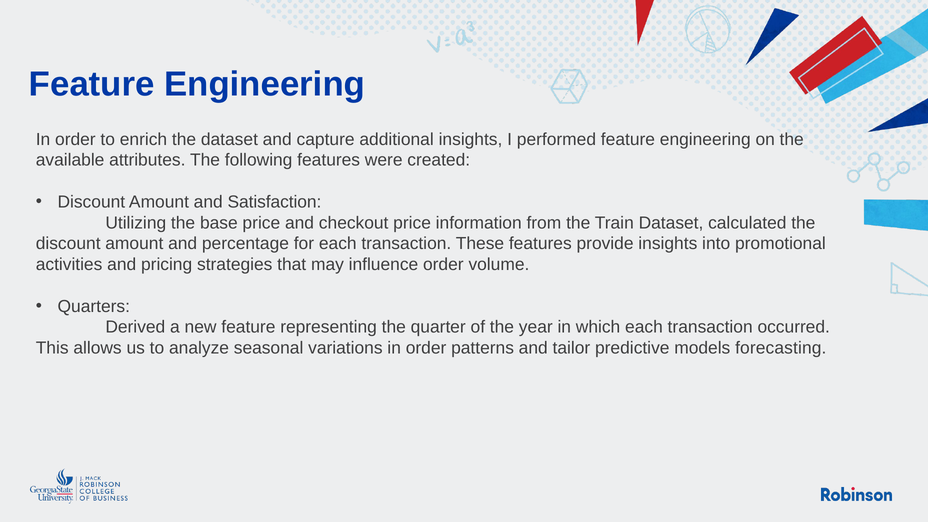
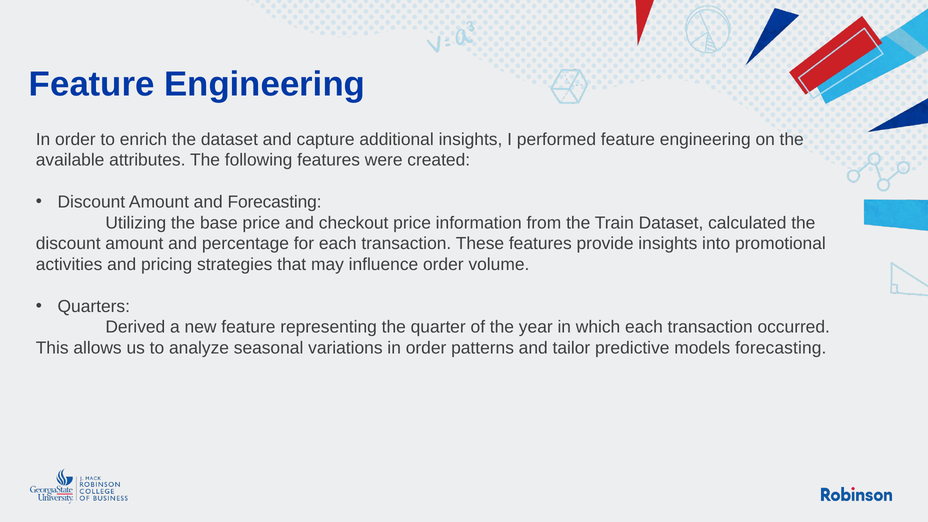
and Satisfaction: Satisfaction -> Forecasting (275, 202)
